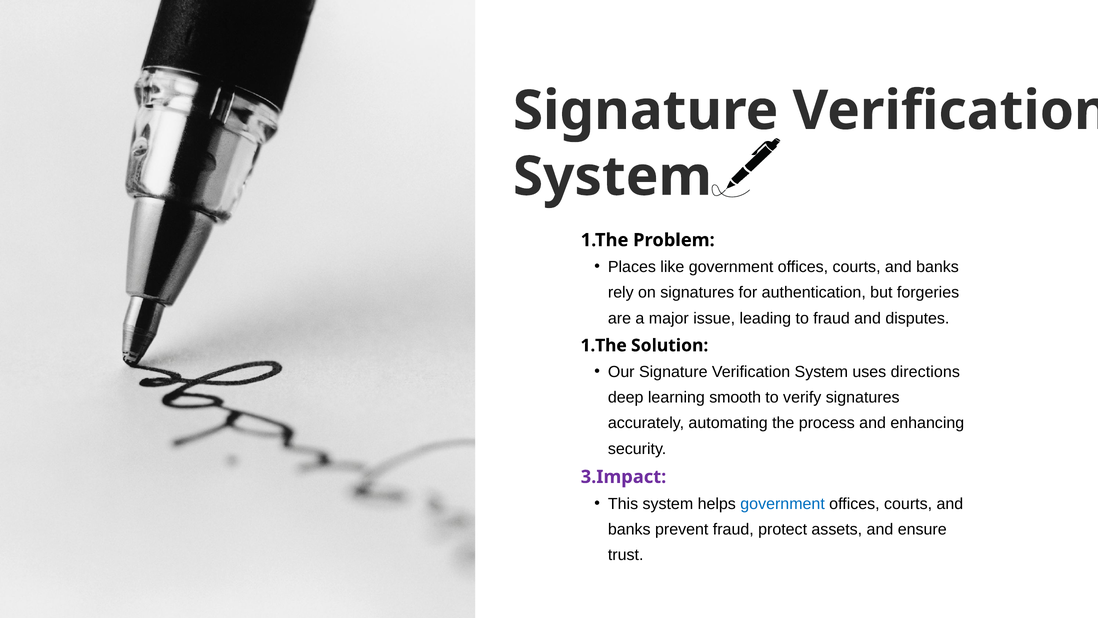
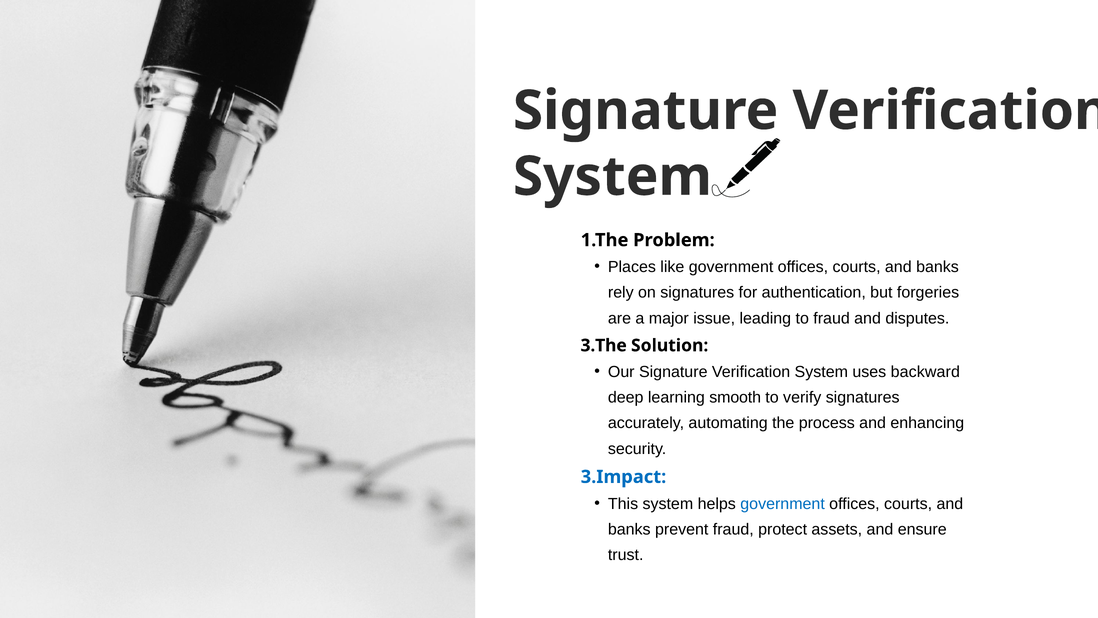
1.The: 1.The -> 3.The (604, 345)
directions: directions -> backward (925, 372)
3.Impact colour: purple -> blue (624, 477)
